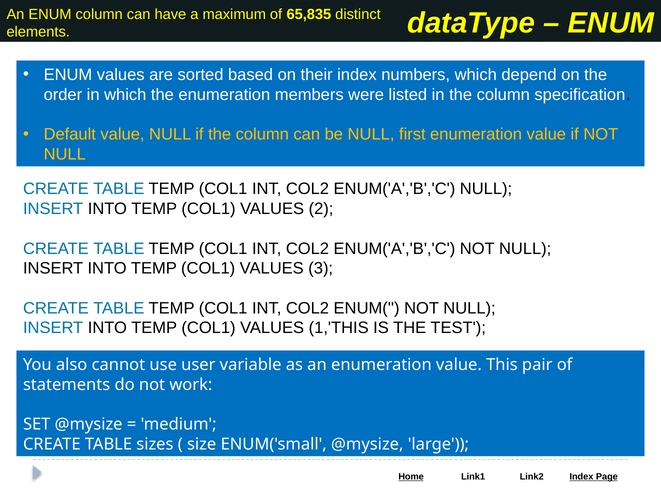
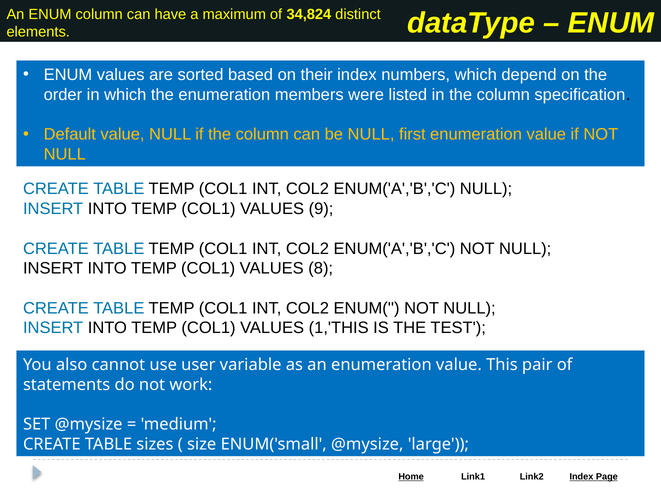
65,835: 65,835 -> 34,824 (309, 14)
2: 2 -> 9 (321, 209)
3: 3 -> 8 (321, 268)
